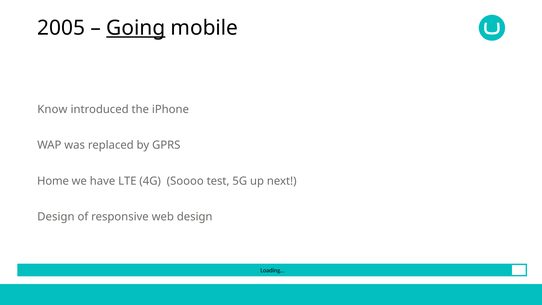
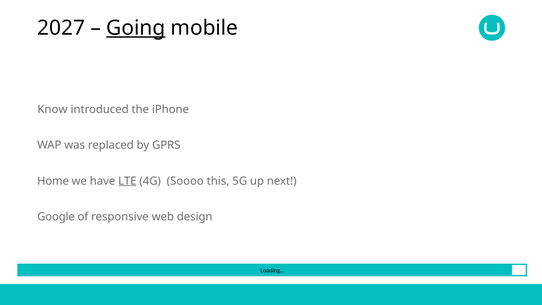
2005: 2005 -> 2027 (61, 28)
LTE underline: none -> present (127, 181)
test: test -> this (218, 181)
Design: Design -> Google (56, 217)
